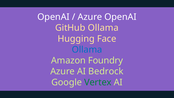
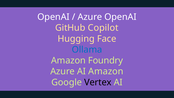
GitHub Ollama: Ollama -> Copilot (103, 28)
AI Bedrock: Bedrock -> Amazon (106, 71)
Vertex colour: green -> black (98, 82)
